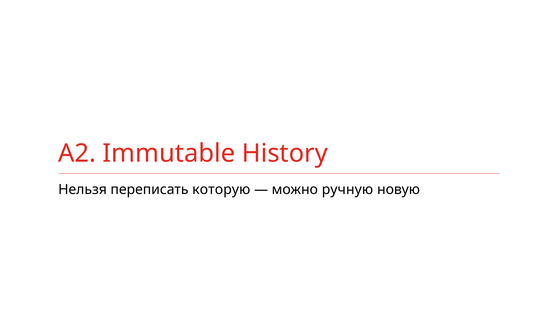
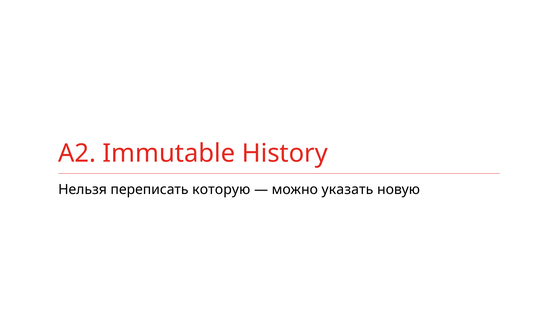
ручную: ручную -> указать (347, 189)
